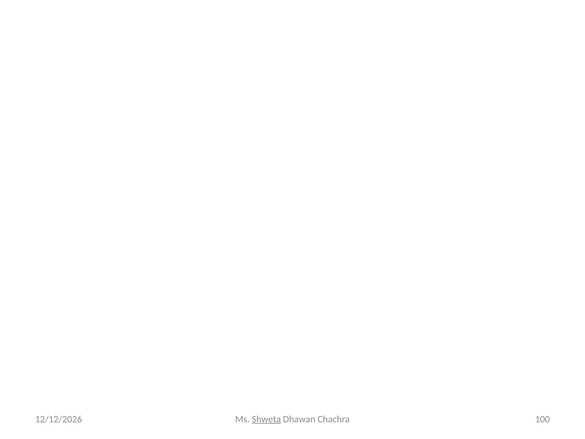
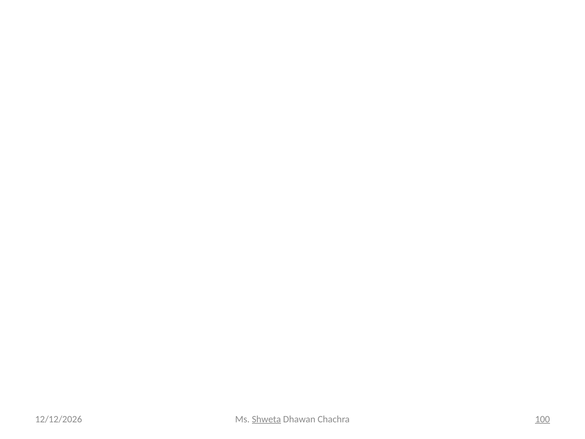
100 underline: none -> present (542, 419)
